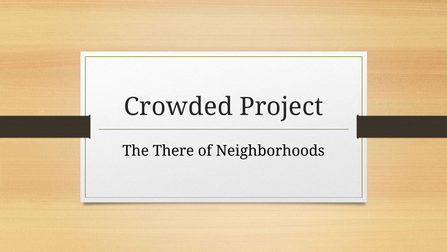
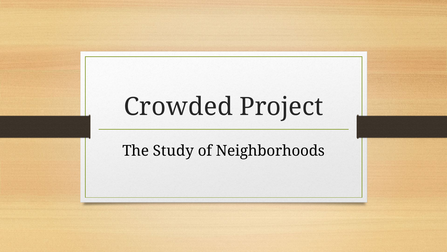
There: There -> Study (173, 151)
